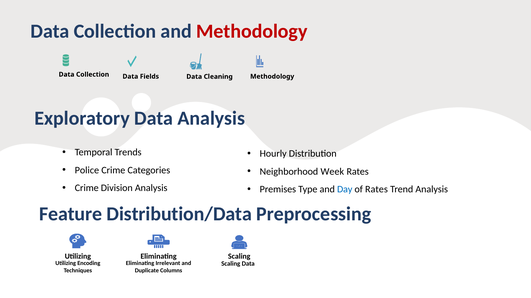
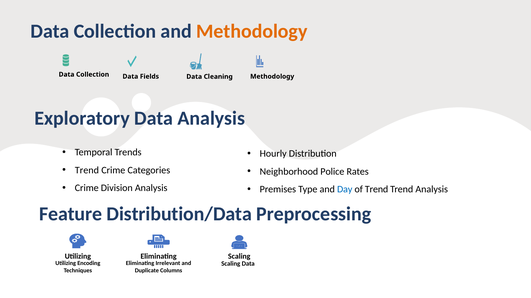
Methodology colour: red -> orange (252, 31)
Police: Police -> Trend (87, 171)
Week: Week -> Police (332, 172)
of Rates: Rates -> Trend (377, 190)
